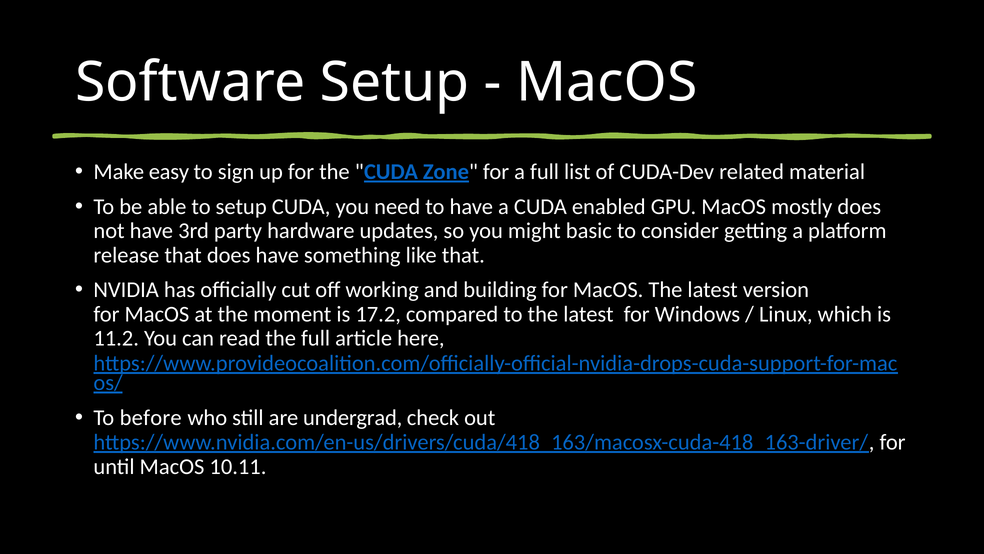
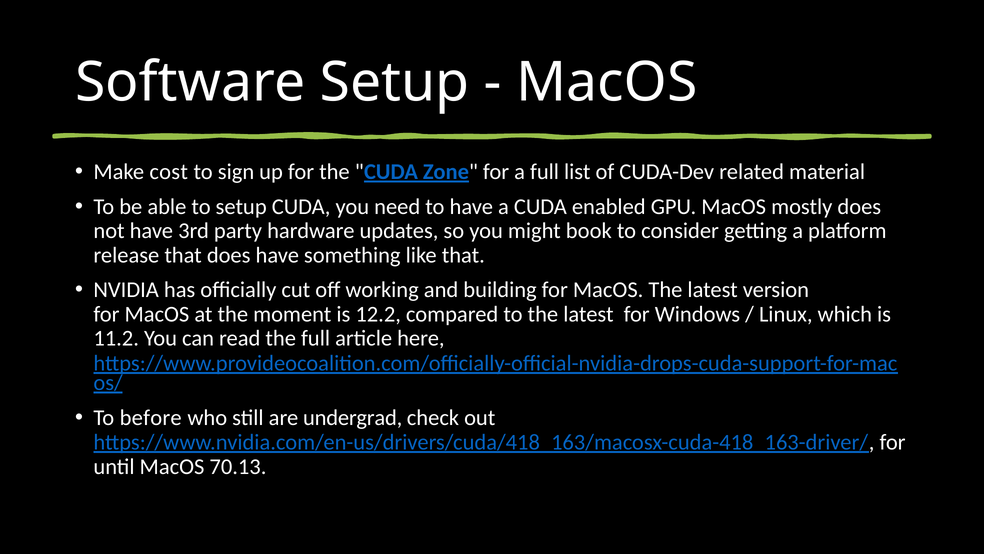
easy: easy -> cost (169, 172)
basic: basic -> book (589, 231)
17.2: 17.2 -> 12.2 (378, 314)
10.11: 10.11 -> 70.13 (238, 466)
